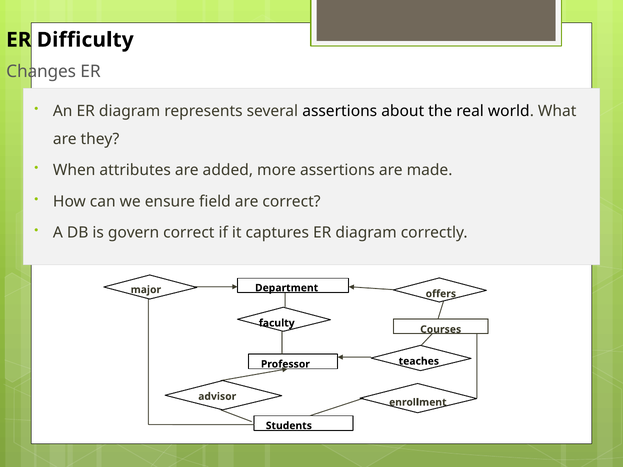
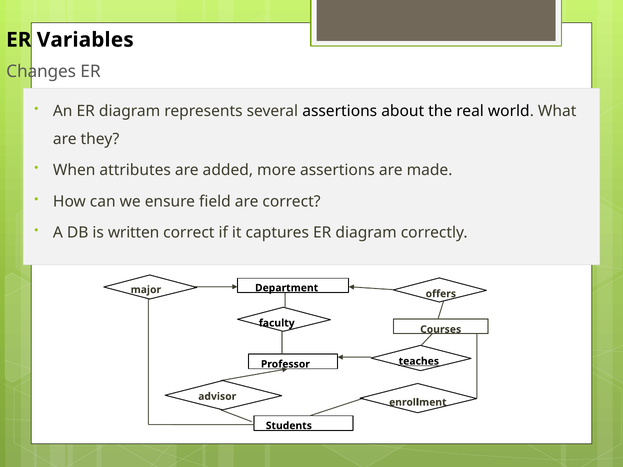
Difficulty: Difficulty -> Variables (85, 40)
govern: govern -> written (134, 233)
teaches underline: none -> present (419, 361)
